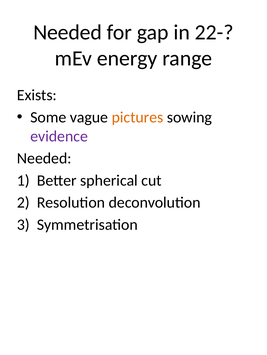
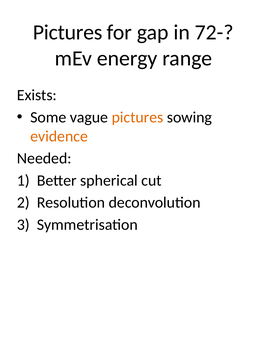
Needed: Needed -> Pictures (68, 32)
22-: 22- -> 72- (214, 32)
evidence colour: purple -> orange (59, 137)
